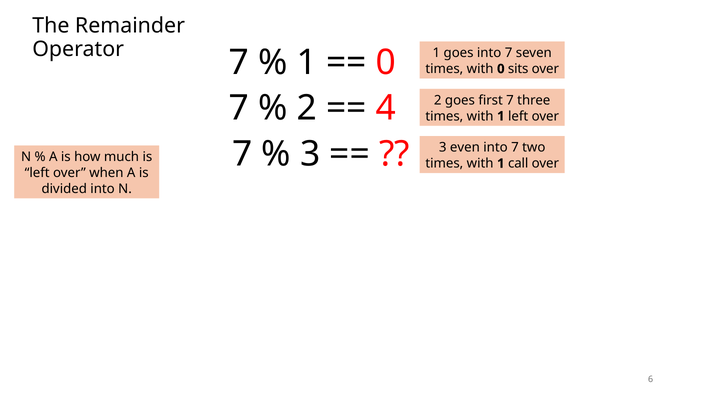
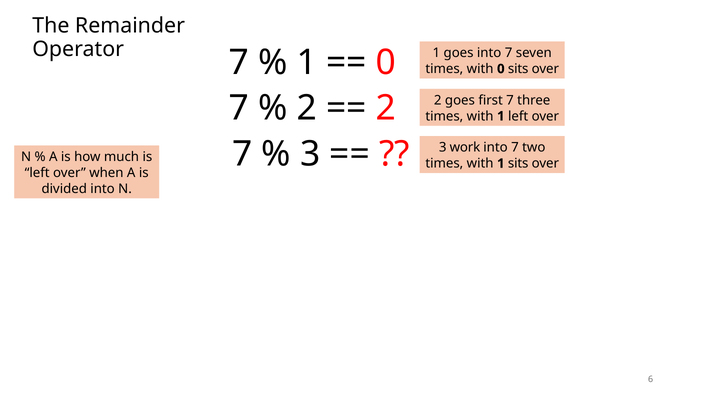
4: 4 -> 2 (386, 108)
even: even -> work (465, 147)
1 call: call -> sits (518, 163)
